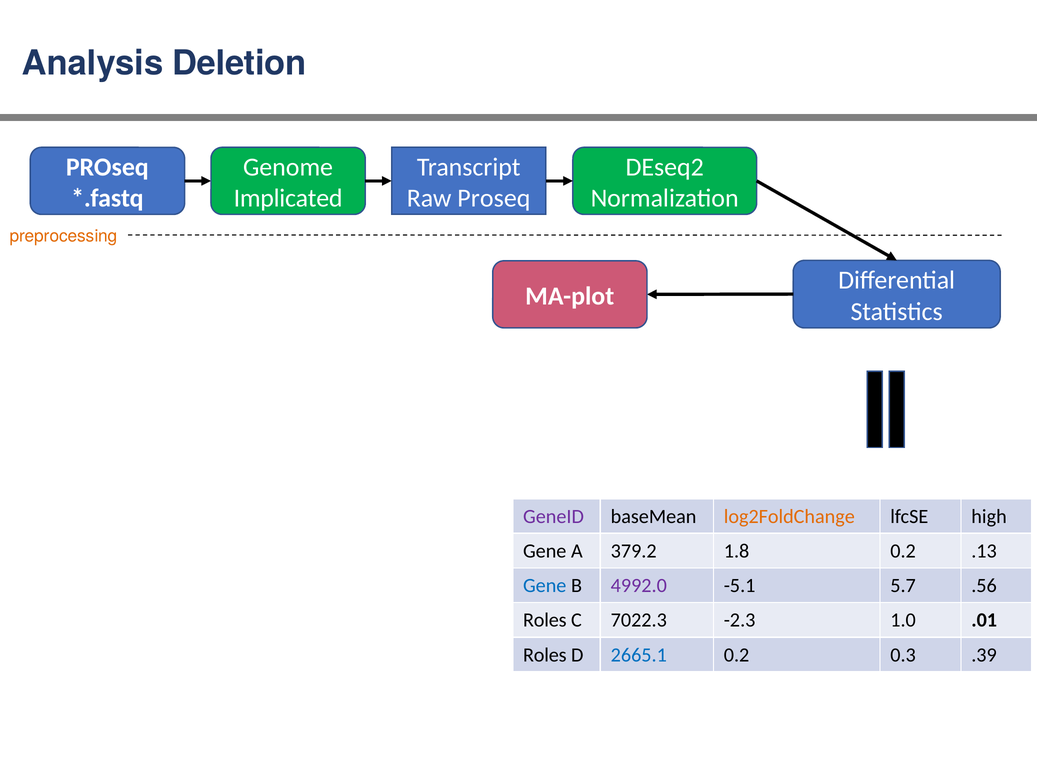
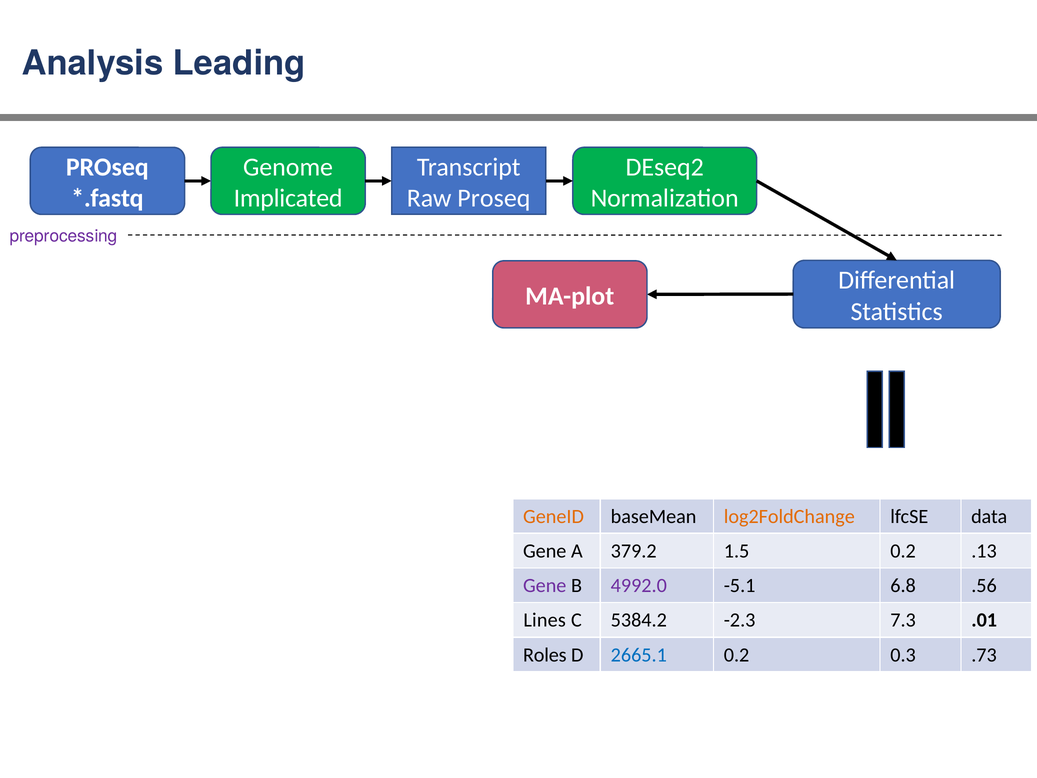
Deletion: Deletion -> Leading (239, 64)
preprocessing colour: orange -> purple (64, 236)
GeneID colour: purple -> orange (553, 516)
high: high -> data (989, 516)
1.8: 1.8 -> 1.5 (737, 551)
Gene colour: blue -> purple (545, 585)
5.7: 5.7 -> 6.8 (903, 585)
Roles: Roles -> Lines (545, 620)
7022.3: 7022.3 -> 5384.2 (639, 620)
1.0: 1.0 -> 7.3 (903, 620)
.39: .39 -> .73 (984, 655)
